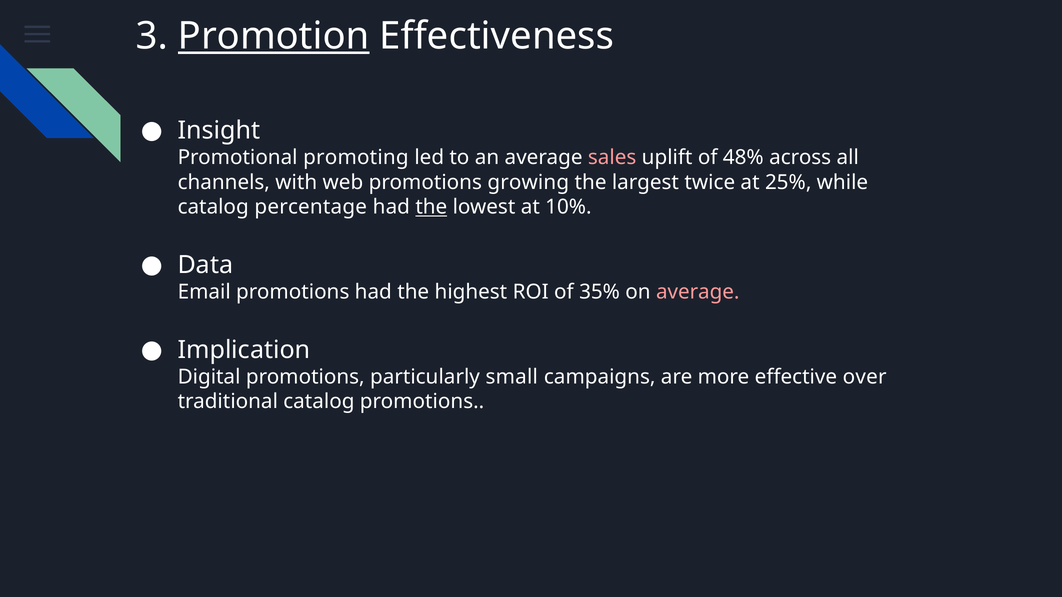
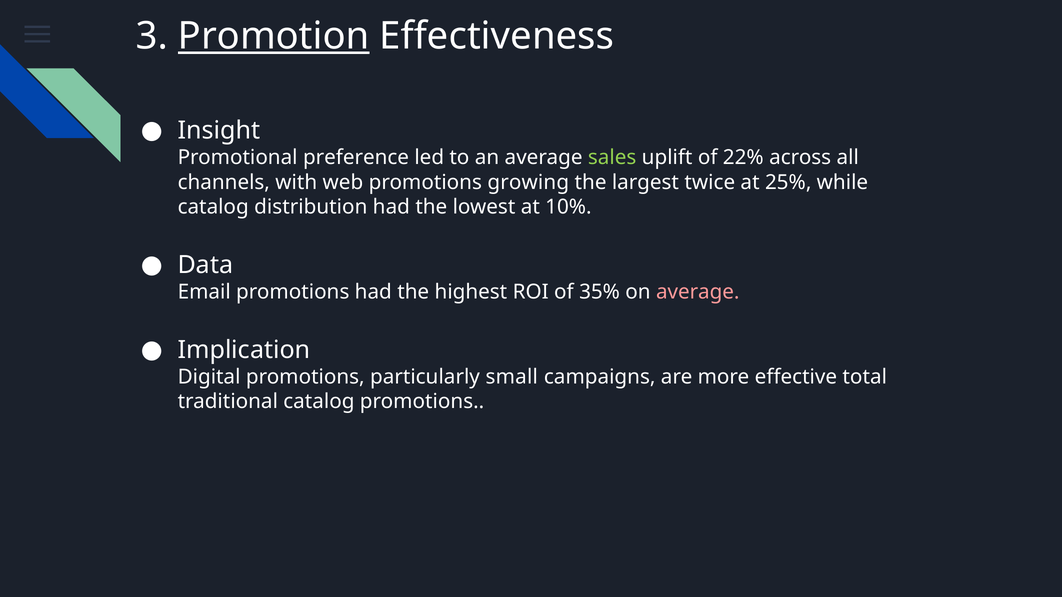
promoting: promoting -> preference (356, 158)
sales colour: pink -> light green (612, 158)
48%: 48% -> 22% (743, 158)
percentage: percentage -> distribution (311, 207)
the underline: present -> none (431, 207)
over: over -> total (865, 377)
